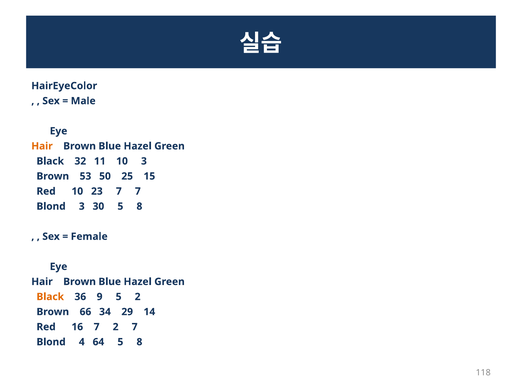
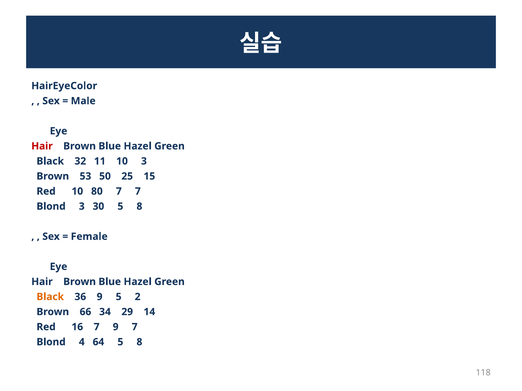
Hair colour: orange -> red (42, 146)
23: 23 -> 80 (97, 192)
7 2: 2 -> 9 (116, 327)
